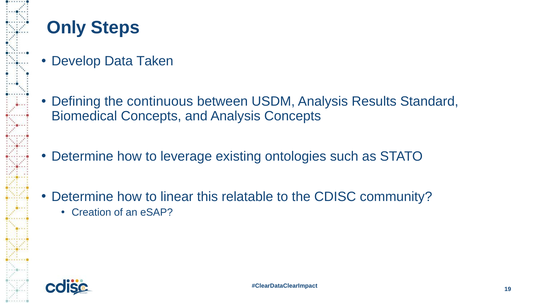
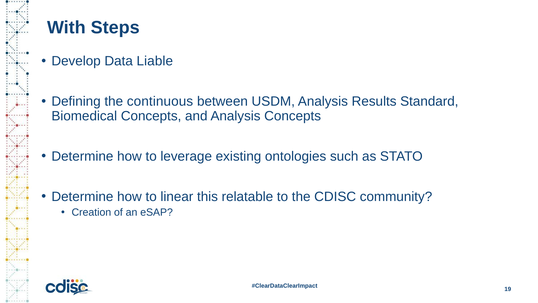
Only: Only -> With (66, 27)
Taken: Taken -> Liable (155, 61)
